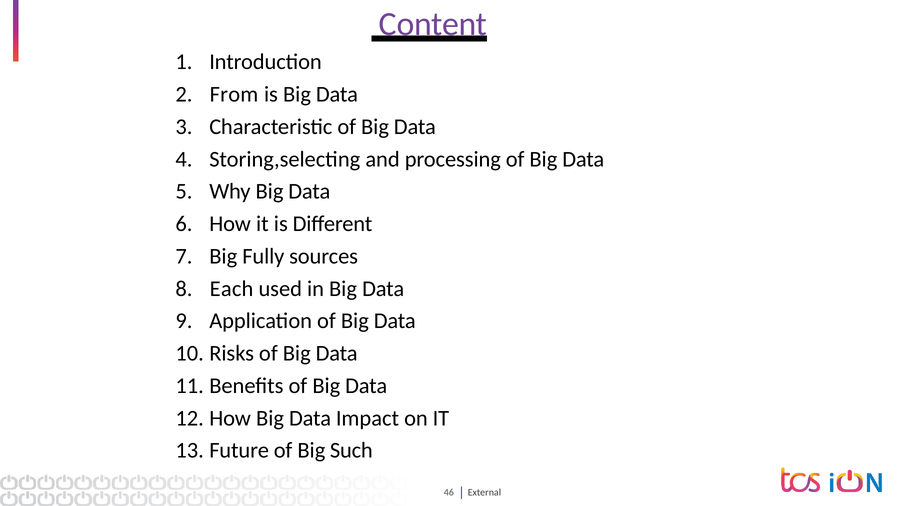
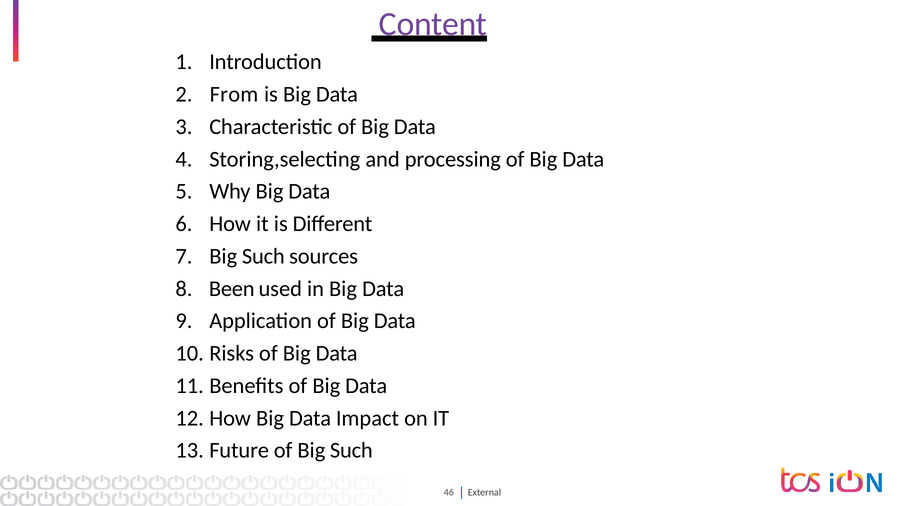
Fully: Fully -> Such (263, 256)
Each: Each -> Been (232, 289)
